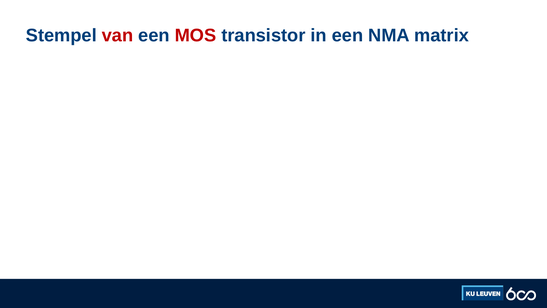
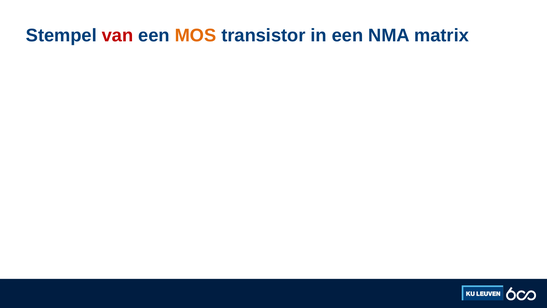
MOS colour: red -> orange (196, 36)
